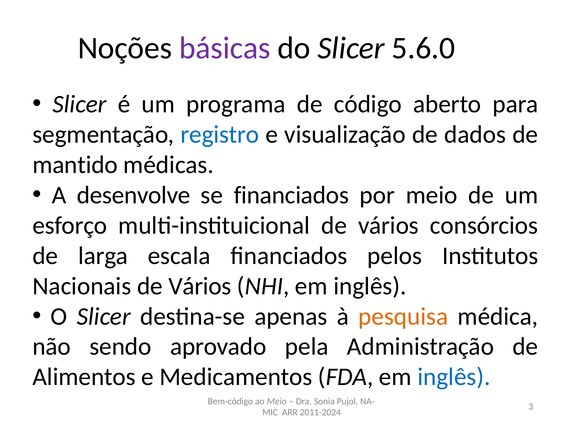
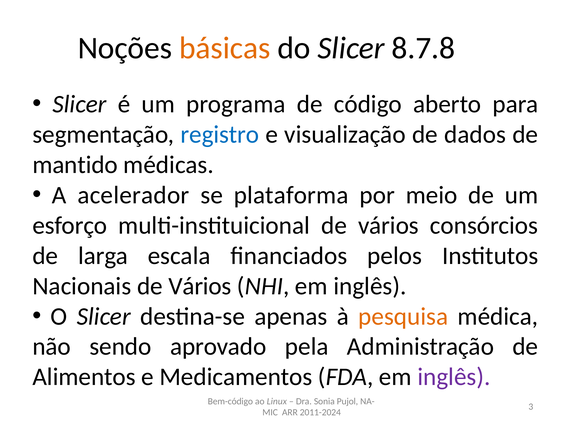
básicas colour: purple -> orange (225, 48)
5.6.0: 5.6.0 -> 8.7.8 (423, 48)
desenvolve: desenvolve -> acelerador (133, 195)
se financiados: financiados -> plataforma (291, 195)
inglês colour: blue -> purple (454, 376)
ao Meio: Meio -> Linux (277, 401)
